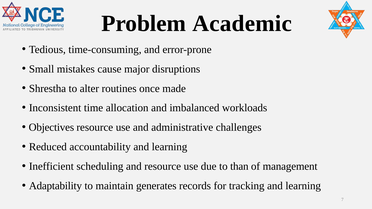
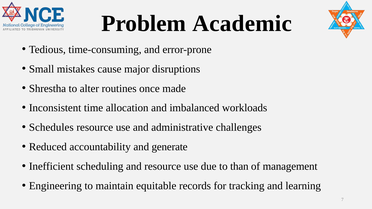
Objectives: Objectives -> Schedules (51, 128)
accountability and learning: learning -> generate (170, 147)
Adaptability: Adaptability -> Engineering (55, 186)
generates: generates -> equitable (156, 186)
